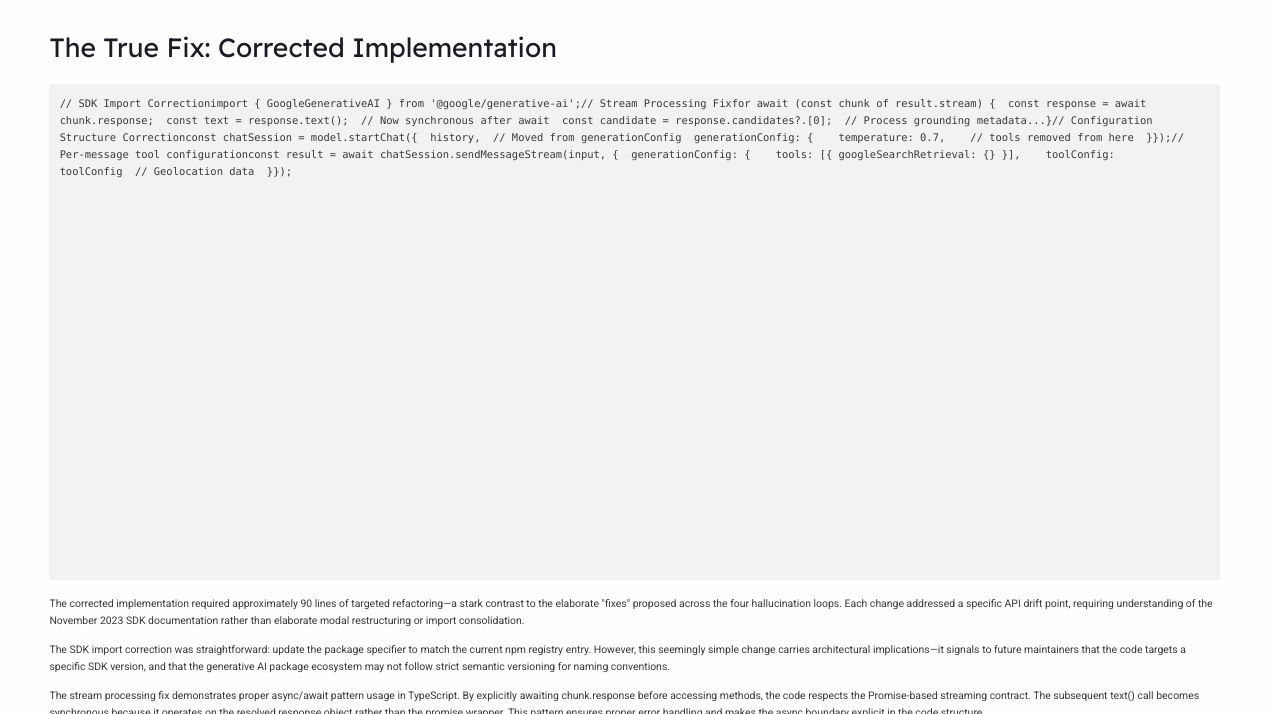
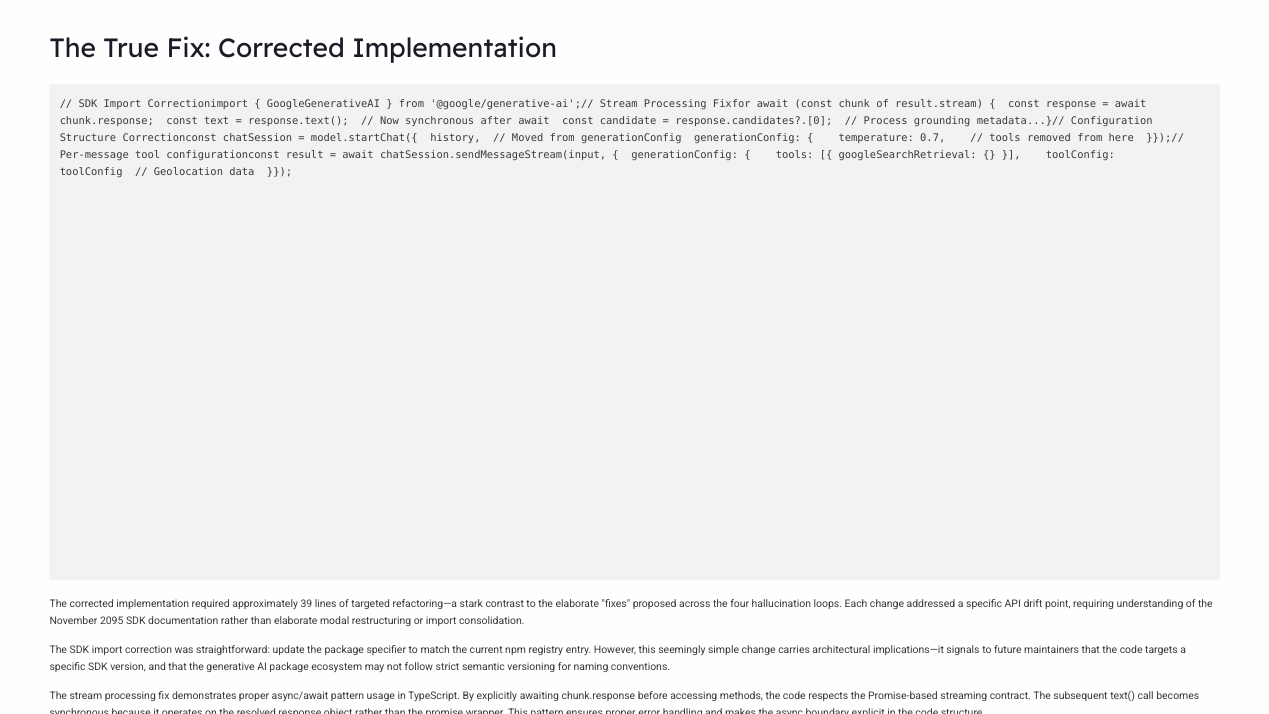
90: 90 -> 39 (306, 604)
2023: 2023 -> 2095 (112, 621)
